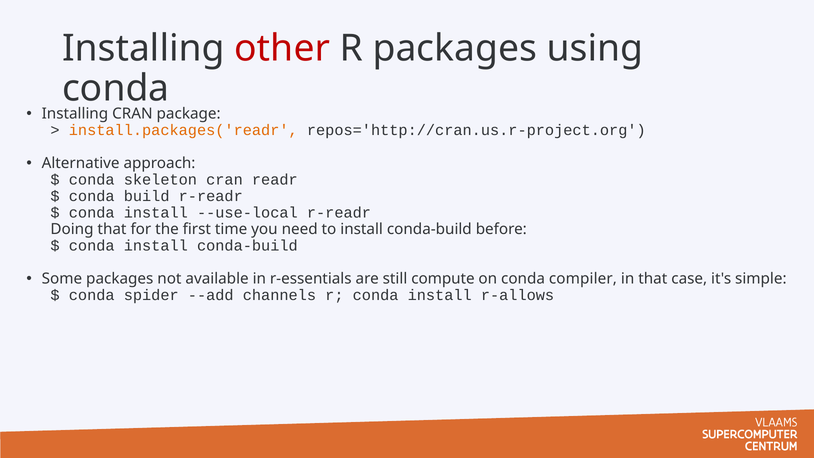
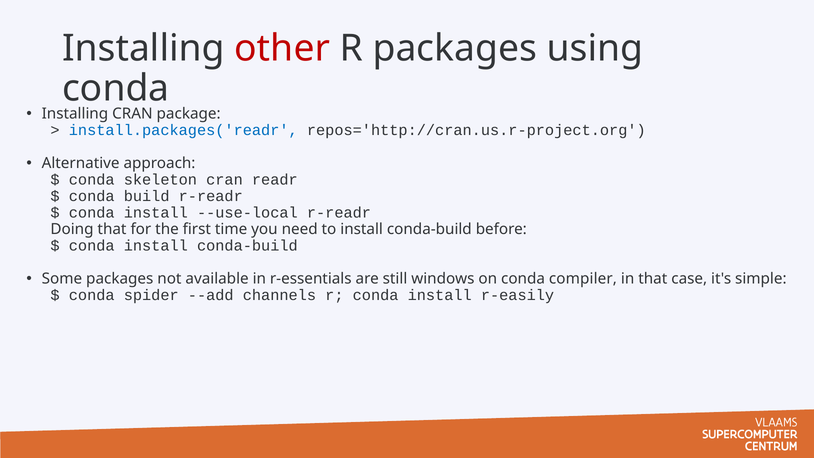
install.packages('readr colour: orange -> blue (183, 130)
compute: compute -> windows (443, 279)
r-allows: r-allows -> r-easily (518, 295)
